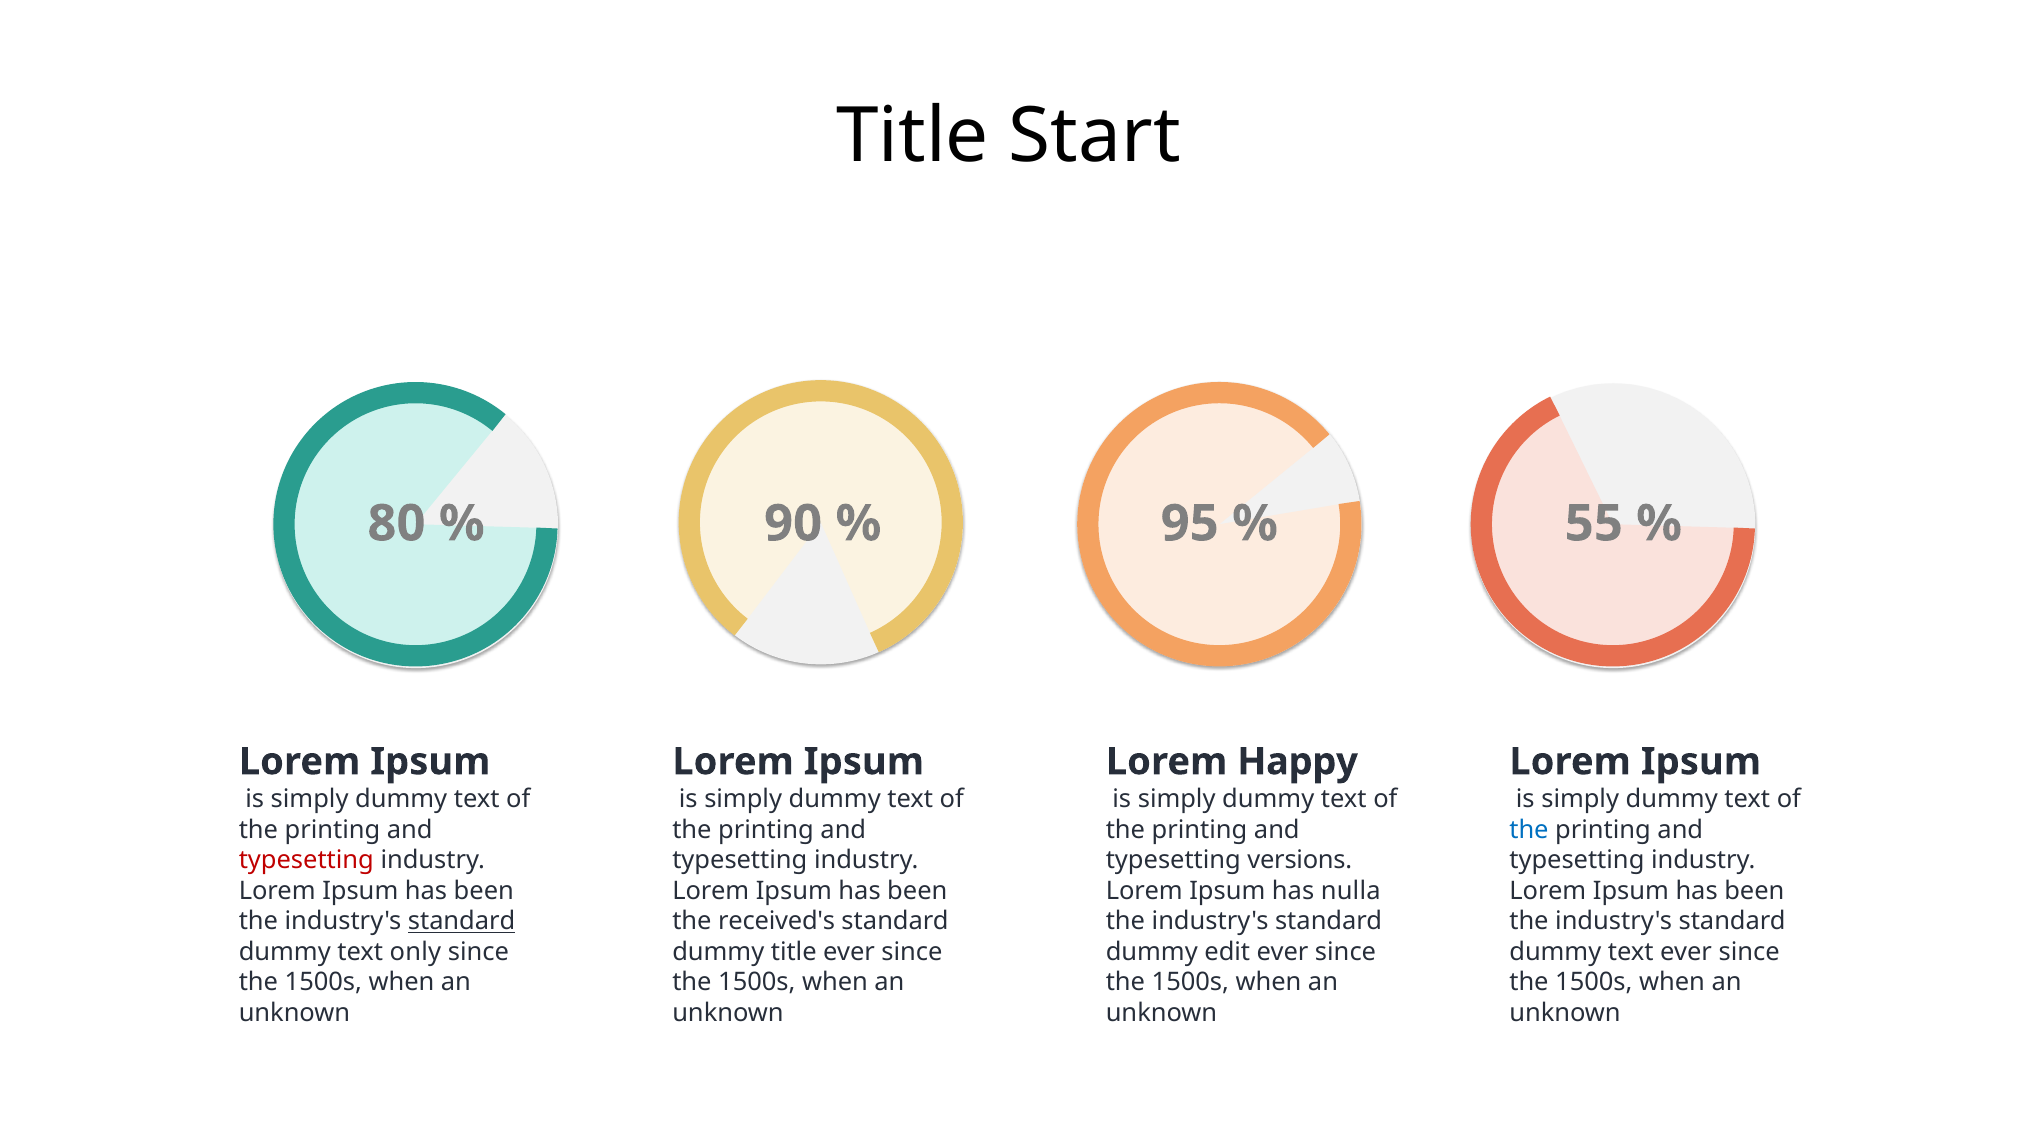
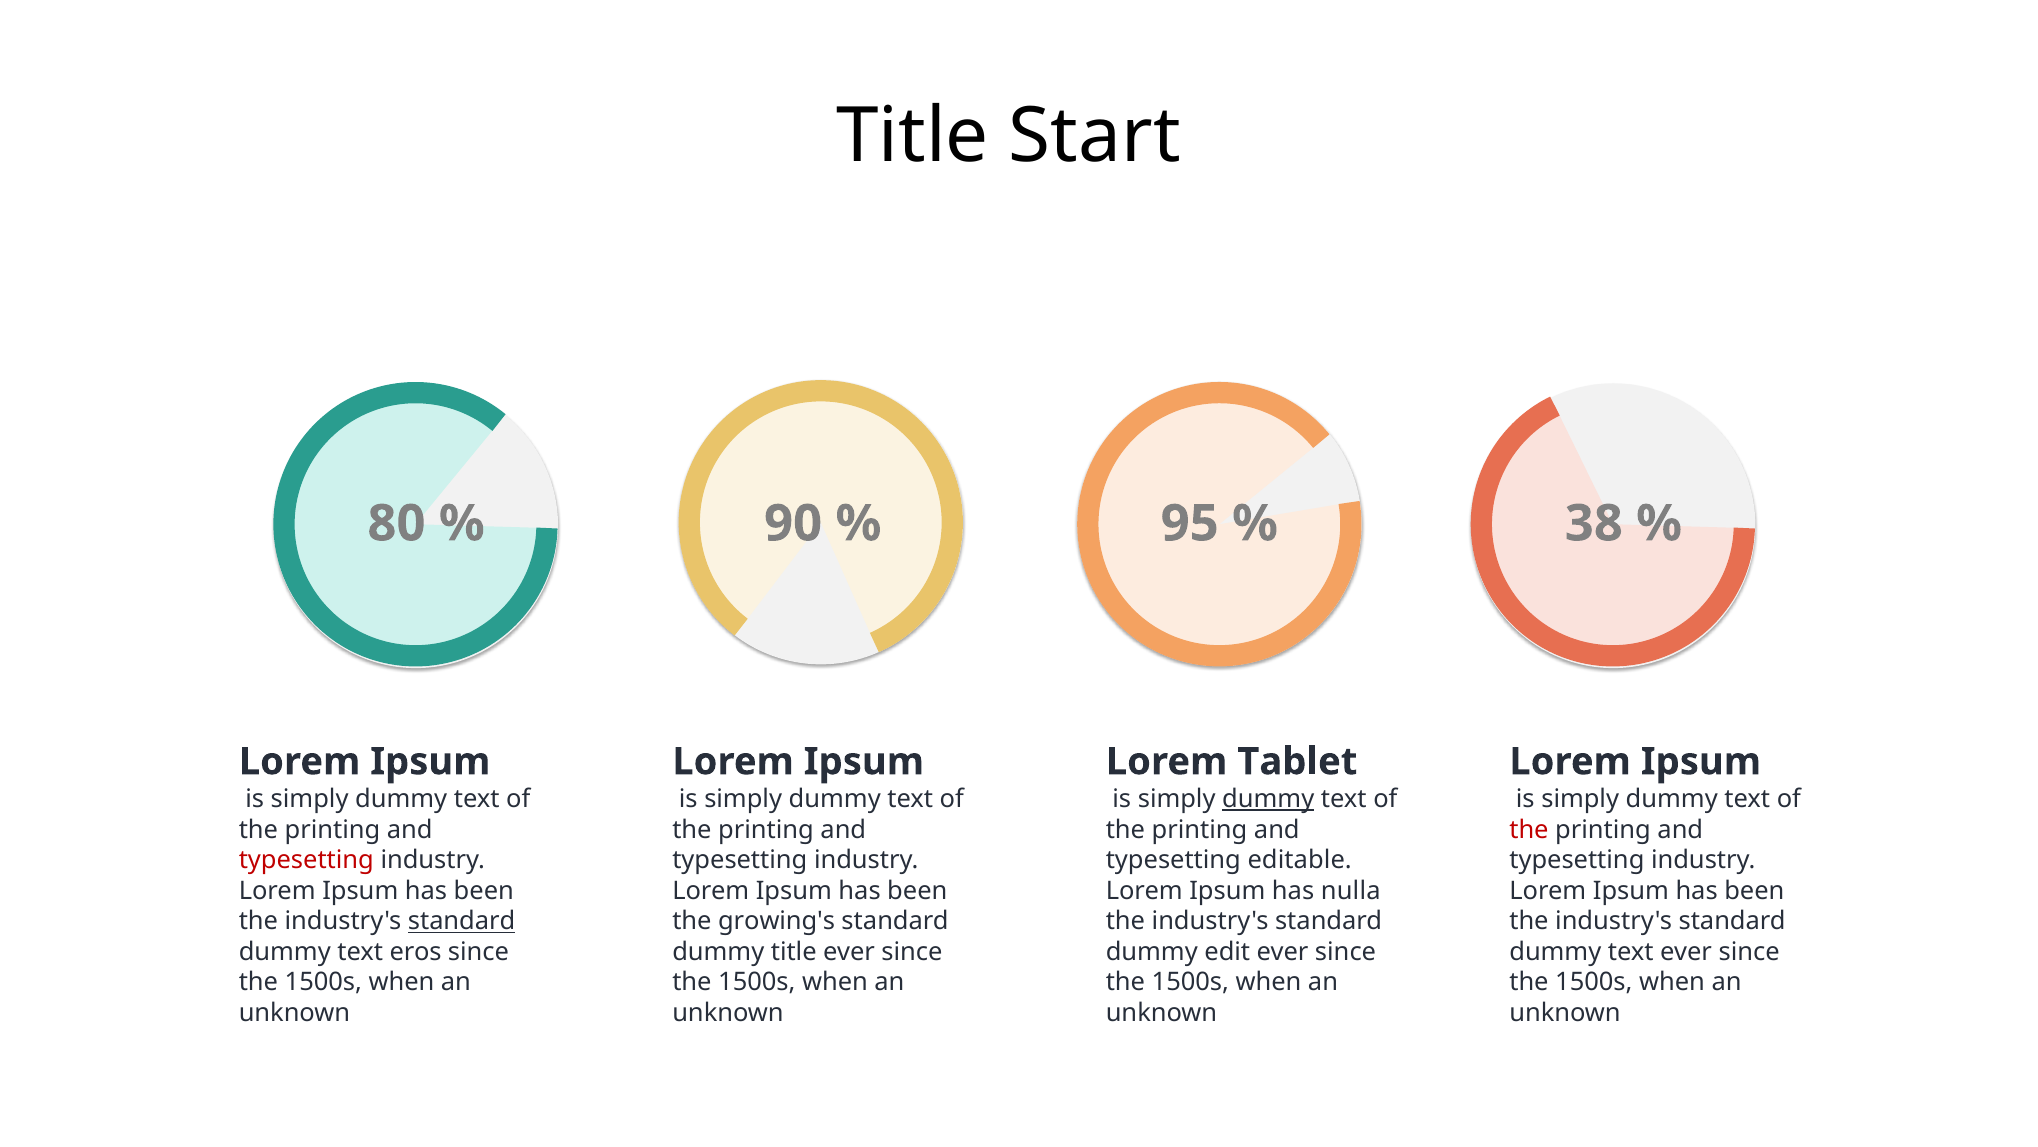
55: 55 -> 38 (1594, 523)
Happy: Happy -> Tablet (1297, 761)
dummy underline: none -> present (1268, 799)
the colour: blue -> red (1529, 829)
versions: versions -> editable (1300, 860)
received's: received's -> growing's (777, 921)
only: only -> eros (416, 951)
